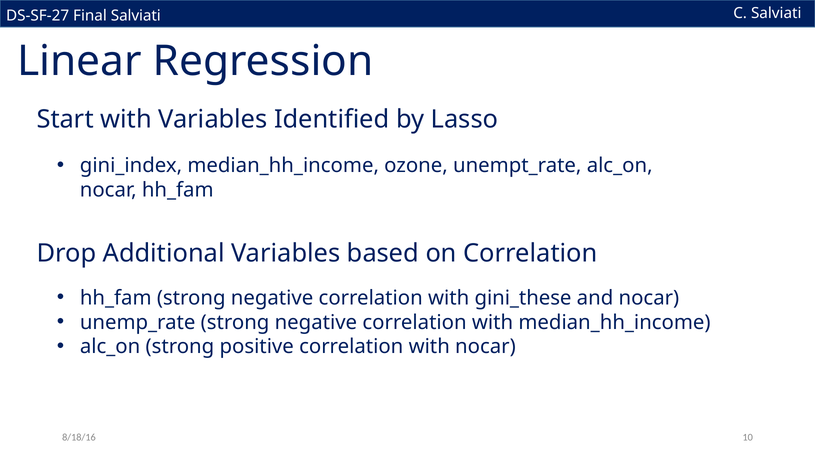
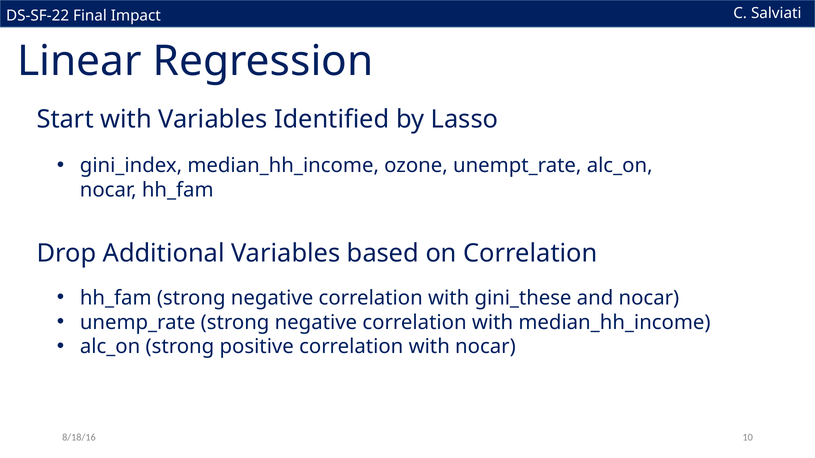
DS-SF-27: DS-SF-27 -> DS-SF-22 (38, 16)
Final Salviati: Salviati -> Impact (136, 16)
